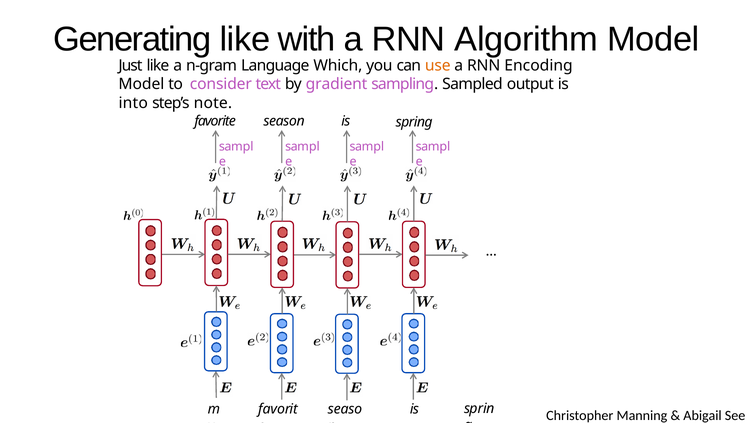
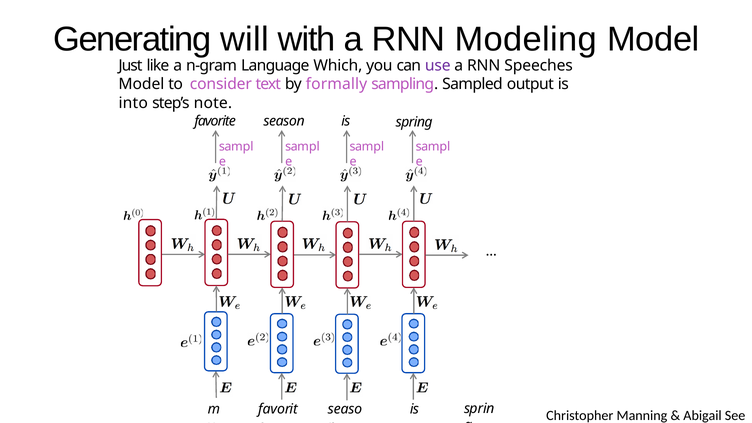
Generating like: like -> will (245, 39)
Algorithm: Algorithm -> Modeling (526, 39)
use colour: orange -> purple (438, 65)
Encoding: Encoding -> Speeches (539, 65)
gradient: gradient -> formally (336, 84)
